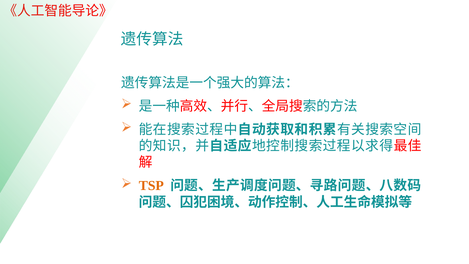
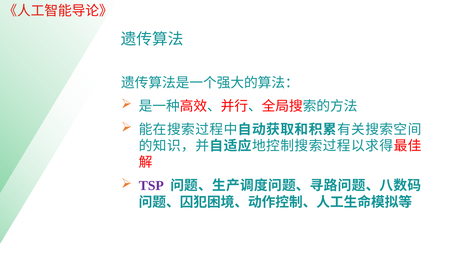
TSP colour: orange -> purple (151, 186)
